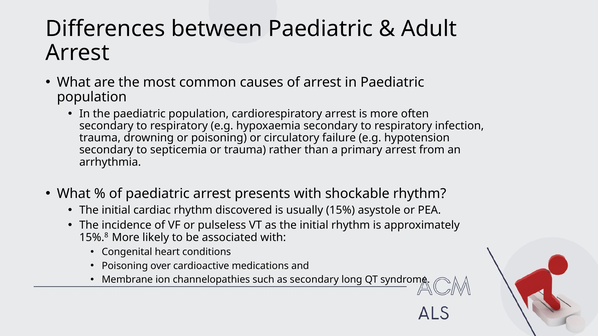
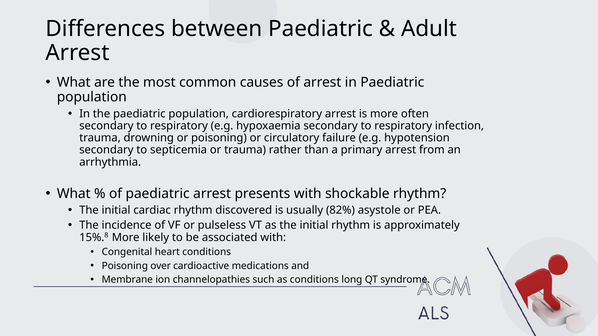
15%: 15% -> 82% (340, 210)
as secondary: secondary -> conditions (314, 280)
